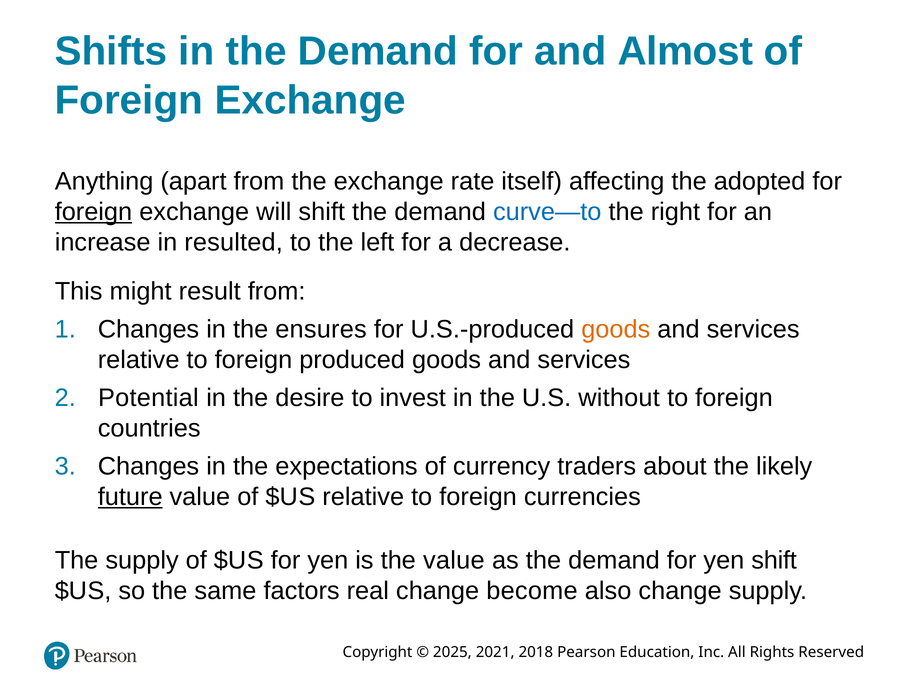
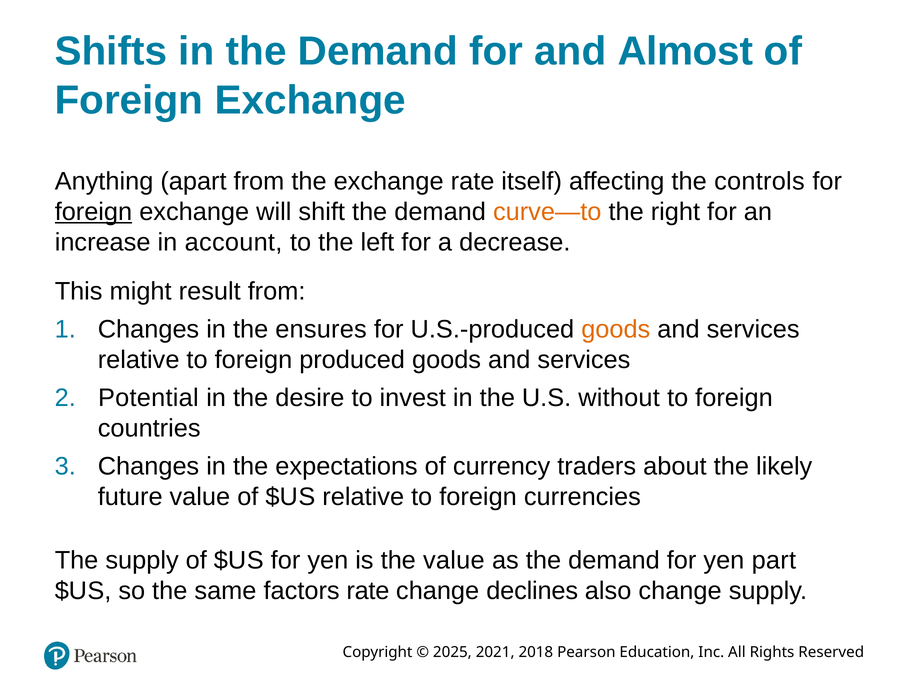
adopted: adopted -> controls (759, 181)
curve—to colour: blue -> orange (547, 212)
resulted: resulted -> account (234, 242)
future underline: present -> none (130, 497)
yen shift: shift -> part (774, 560)
factors real: real -> rate (368, 591)
become: become -> declines (532, 591)
